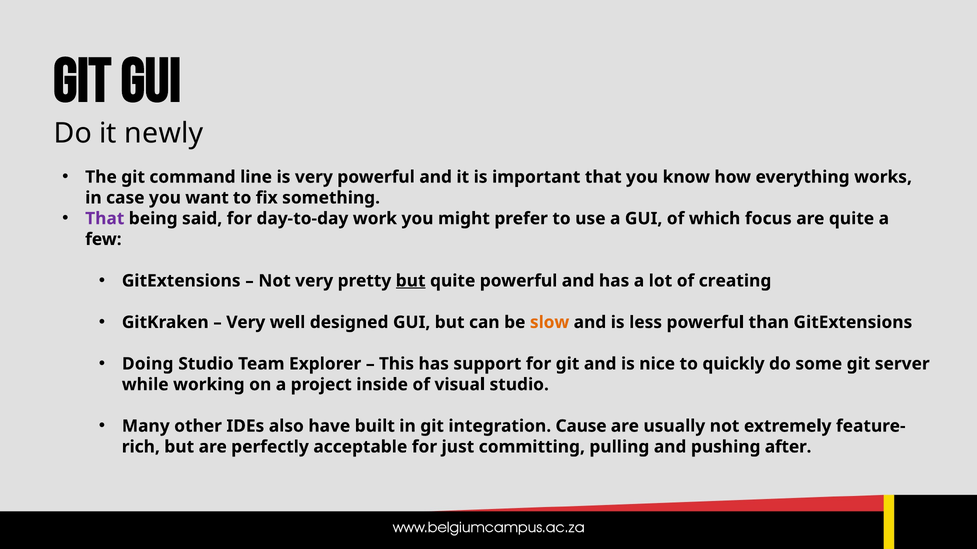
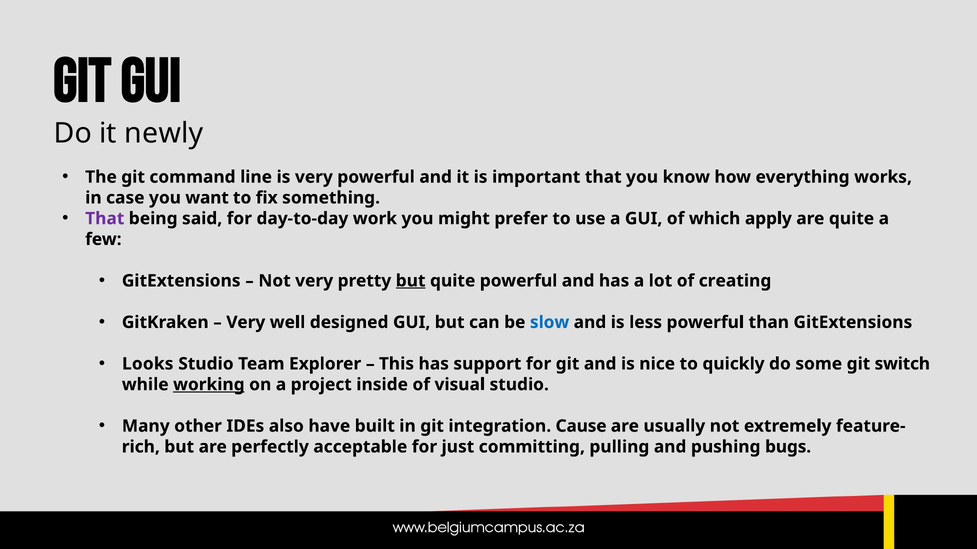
focus: focus -> apply (768, 219)
slow colour: orange -> blue (550, 323)
Doing: Doing -> Looks (148, 364)
server: server -> switch (902, 364)
working underline: none -> present (209, 385)
after: after -> bugs (788, 447)
